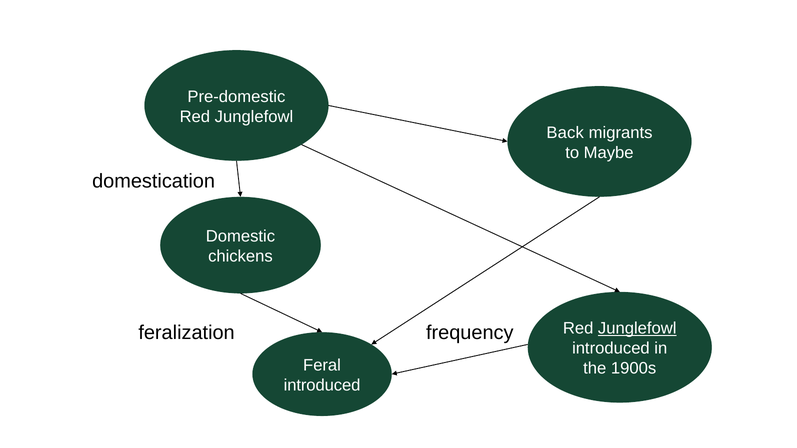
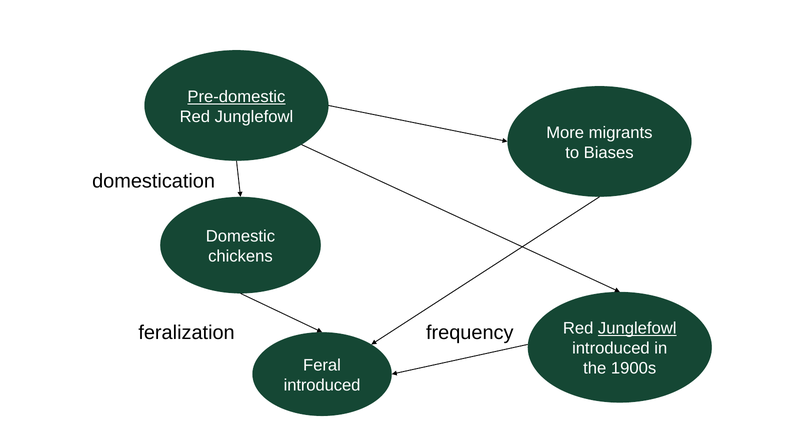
Pre-domestic underline: none -> present (236, 97)
Back: Back -> More (565, 133)
Maybe: Maybe -> Biases (609, 153)
